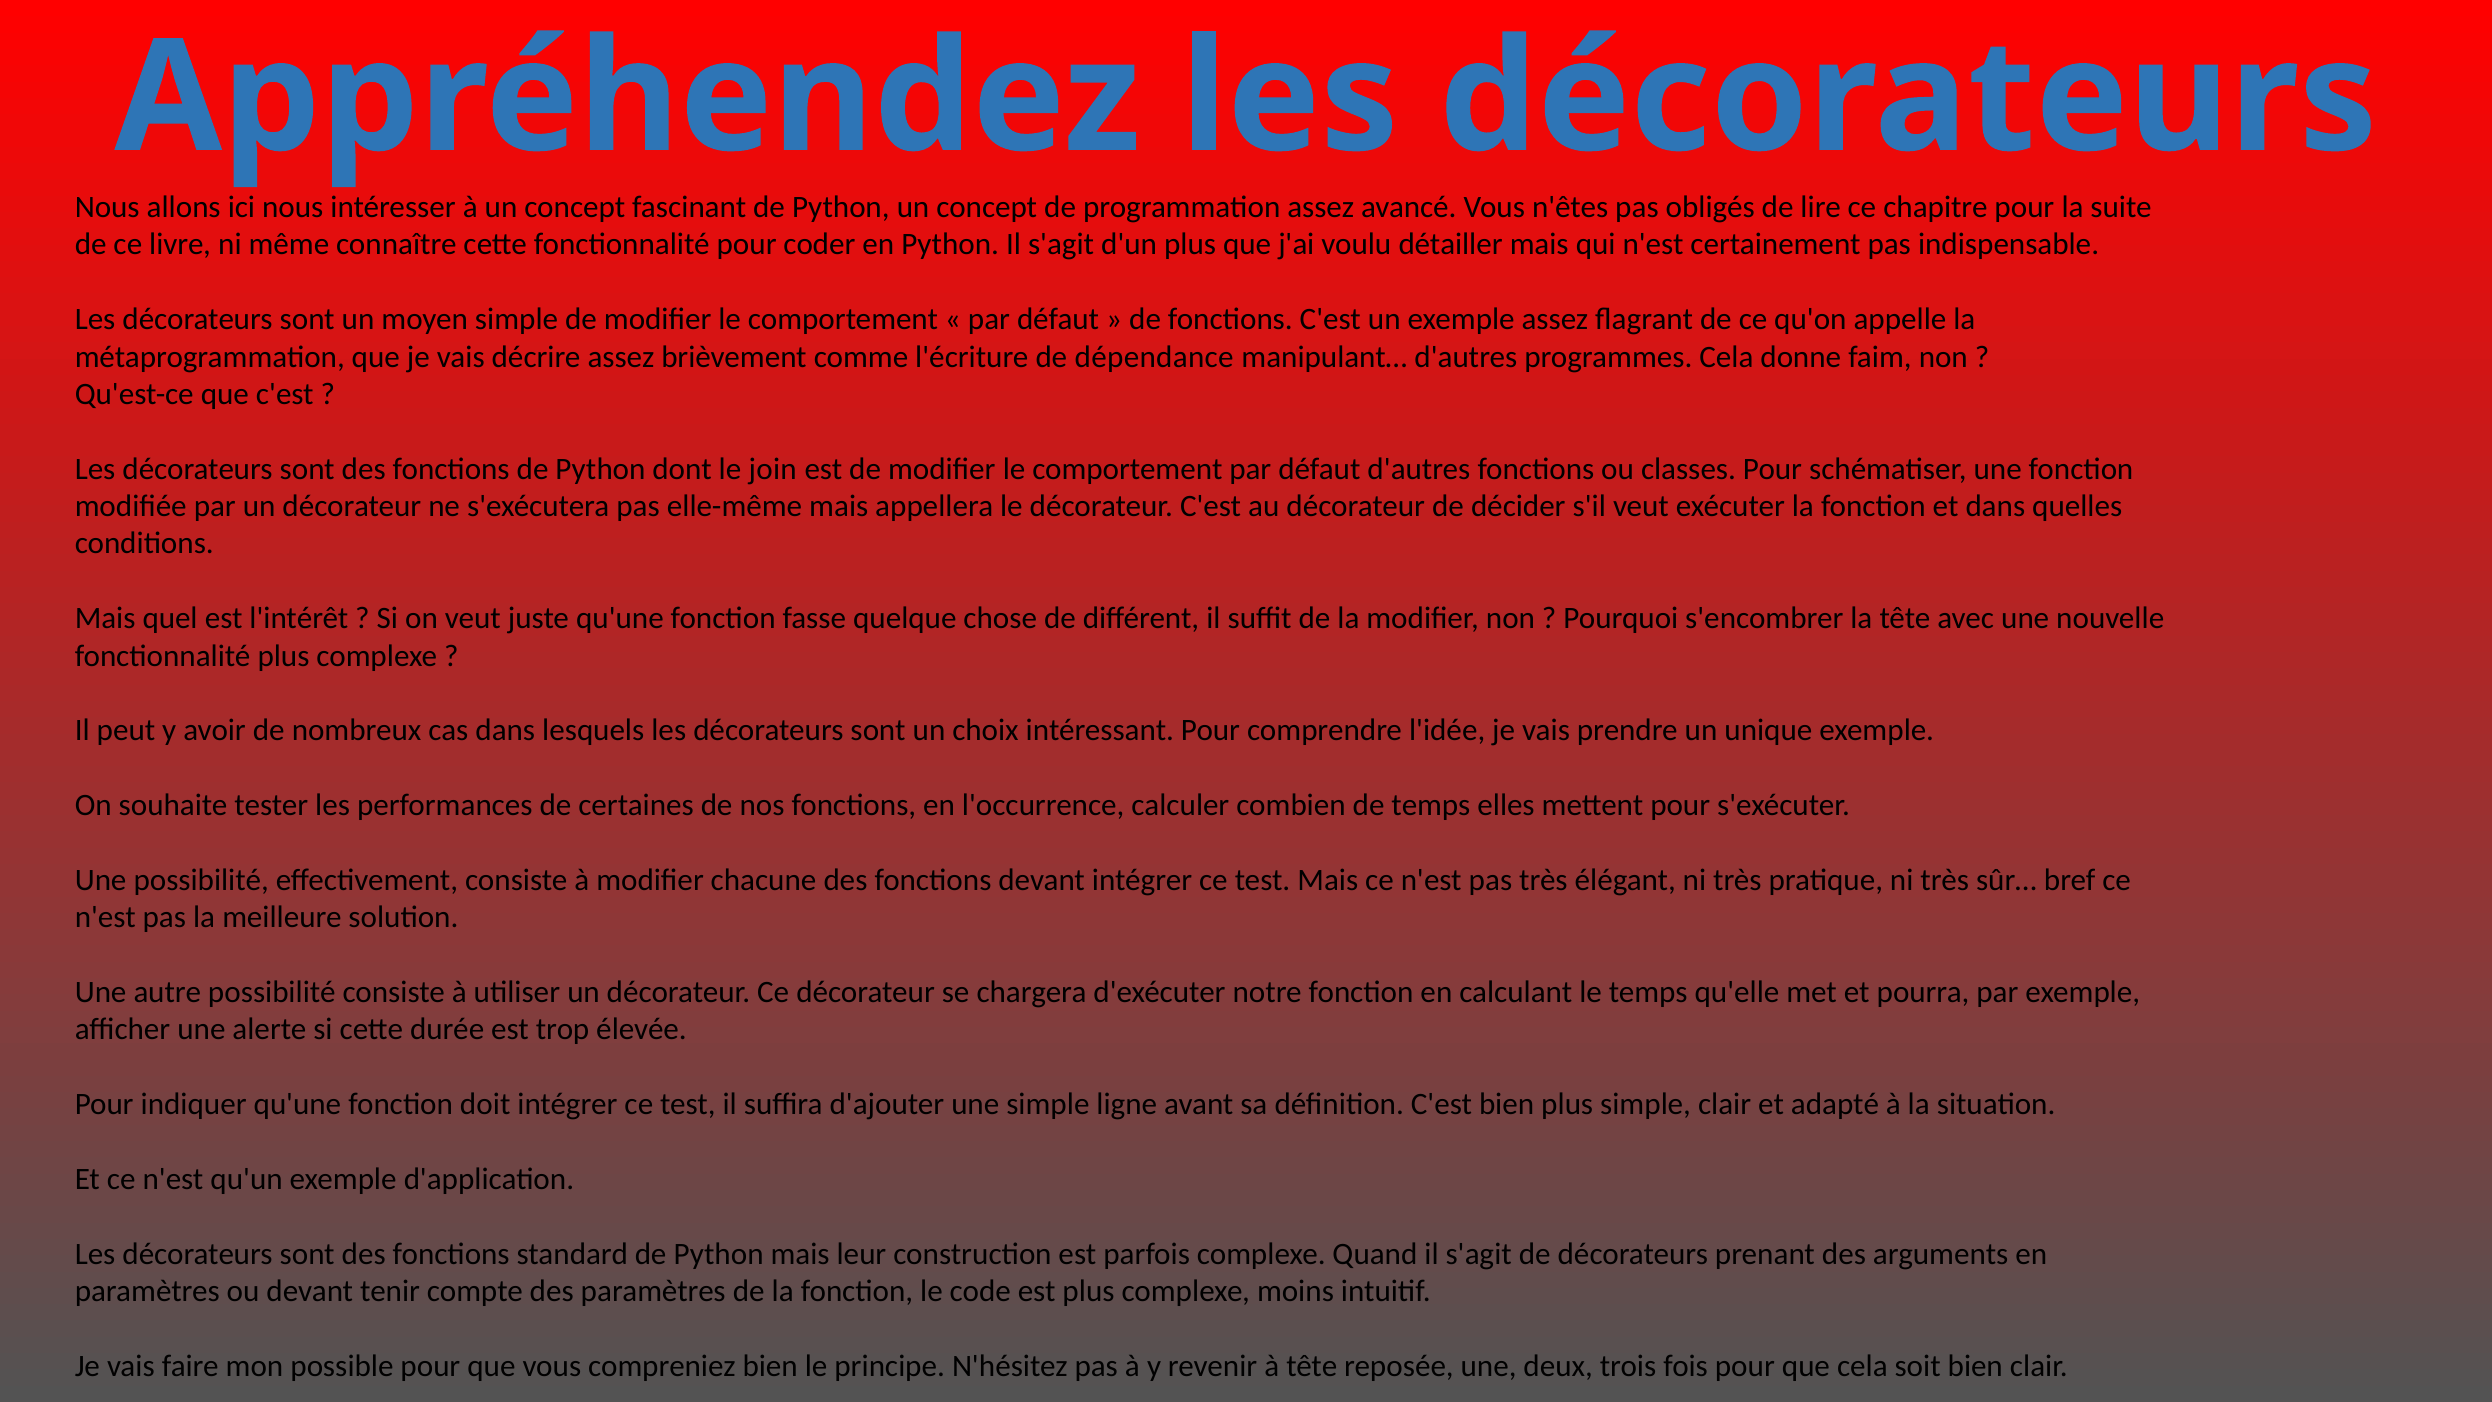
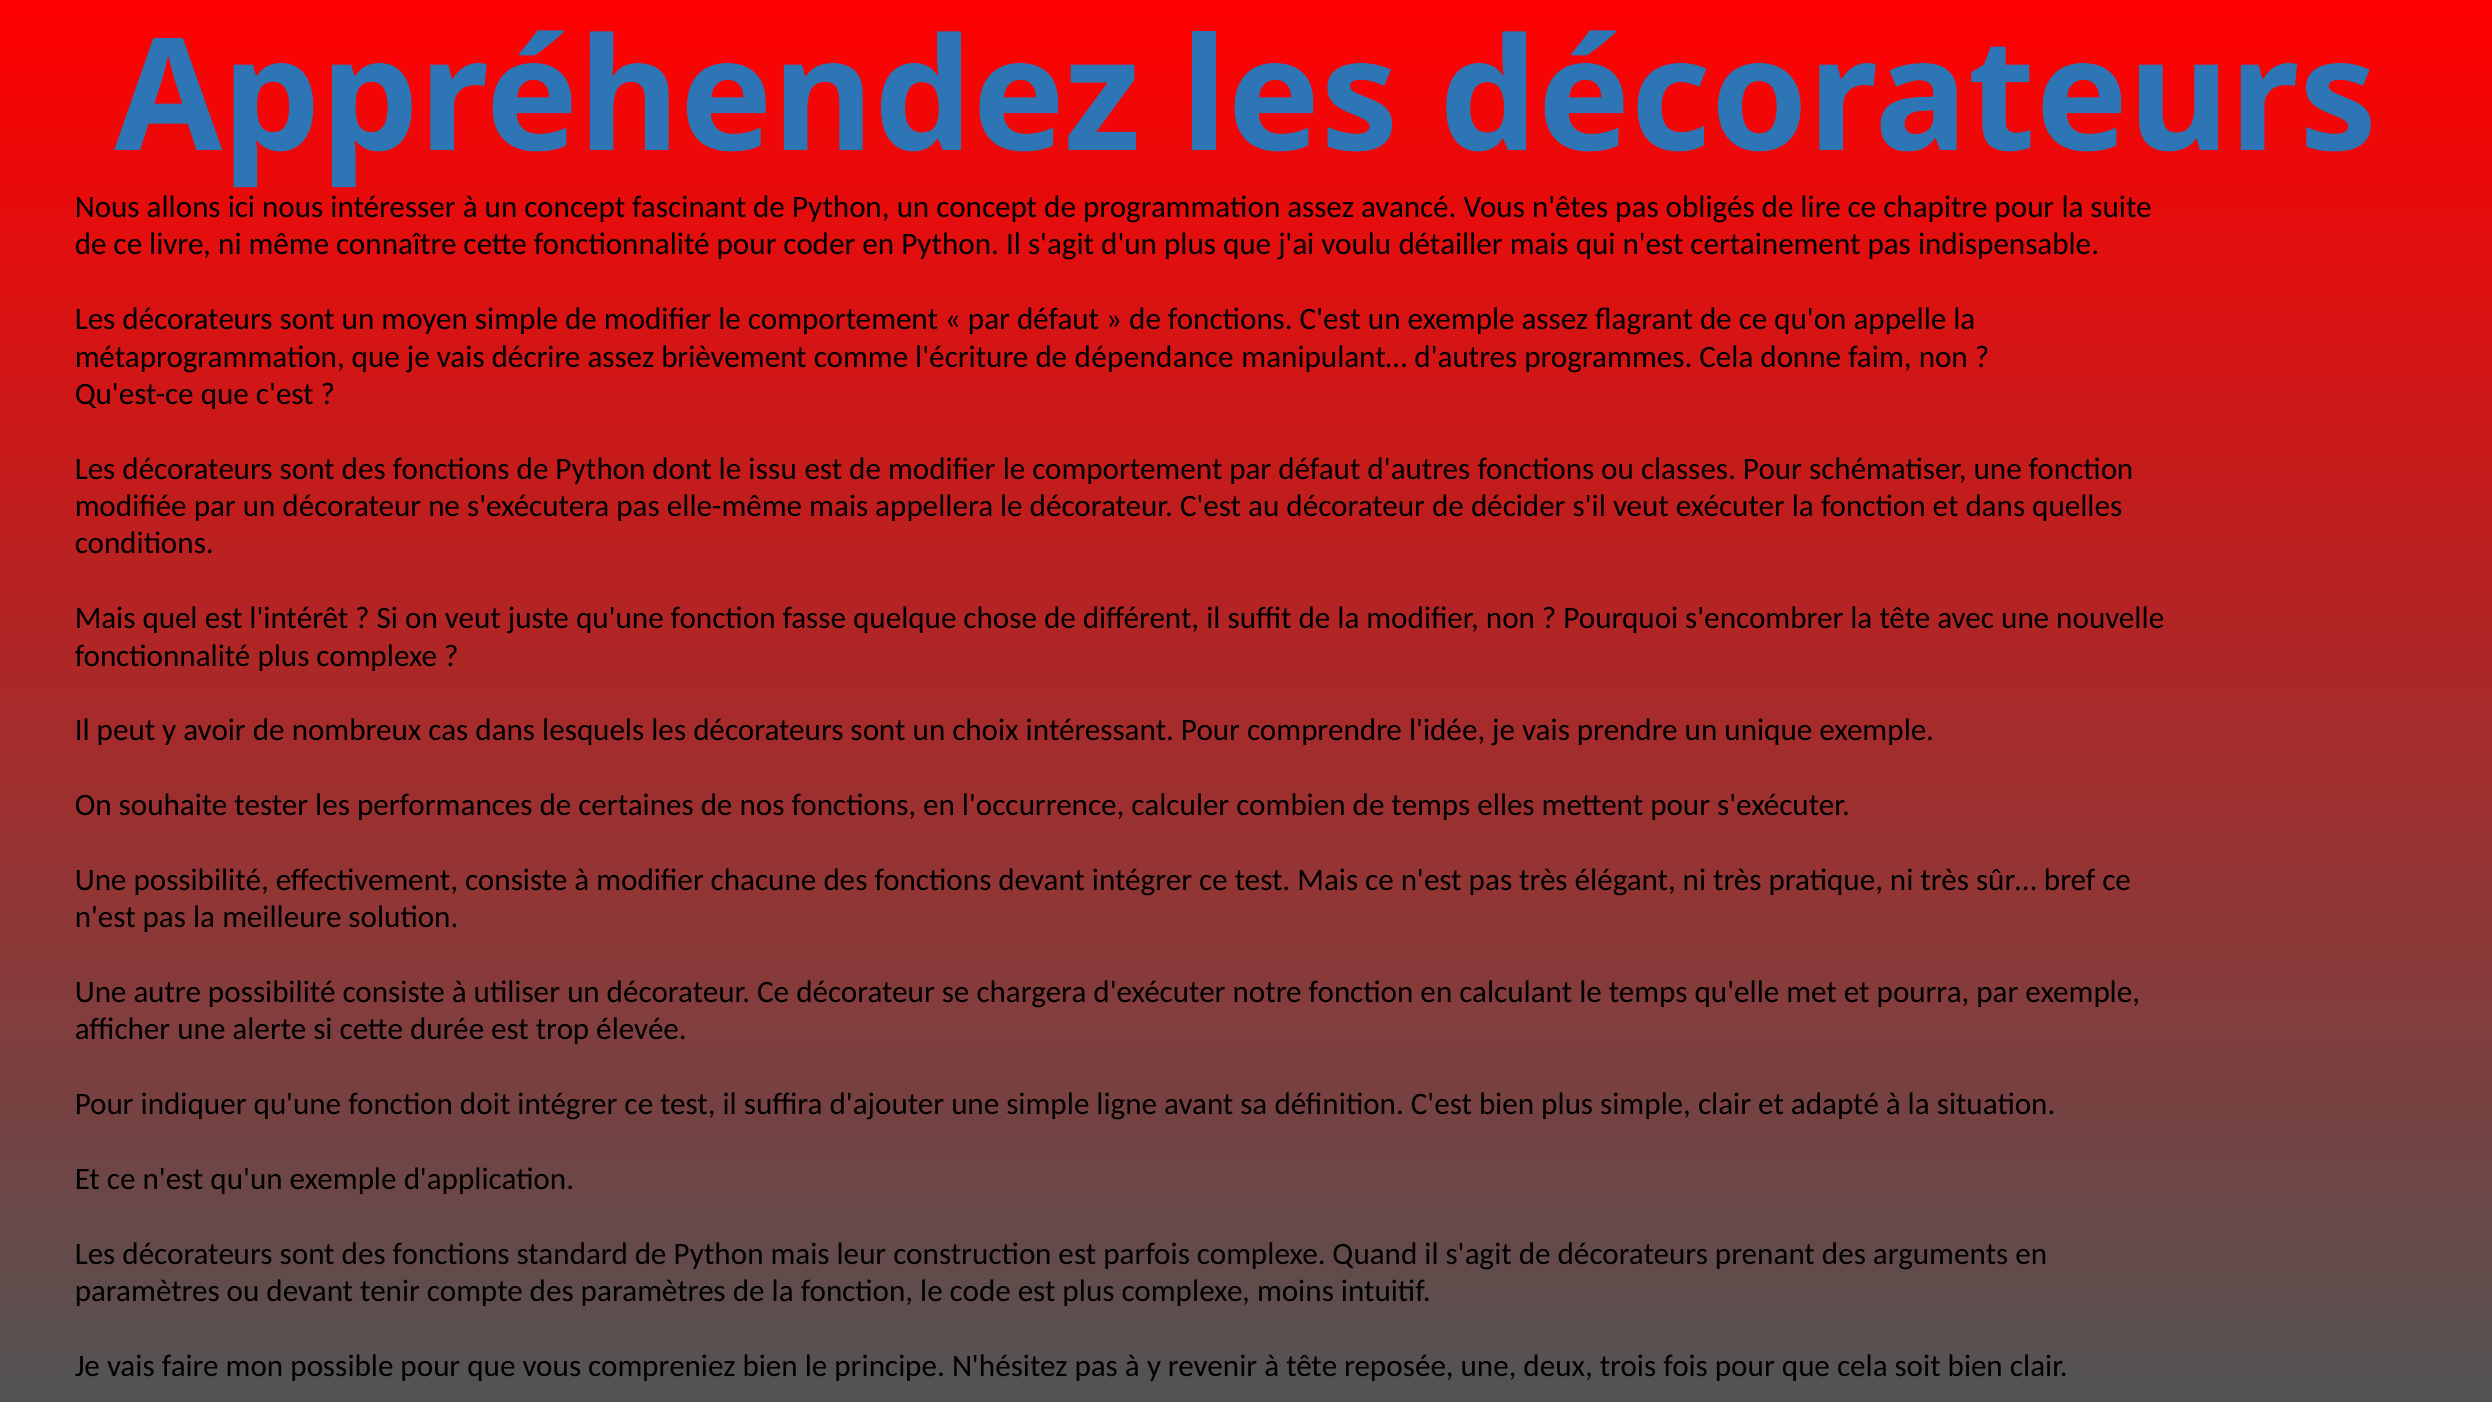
join: join -> issu (773, 469)
